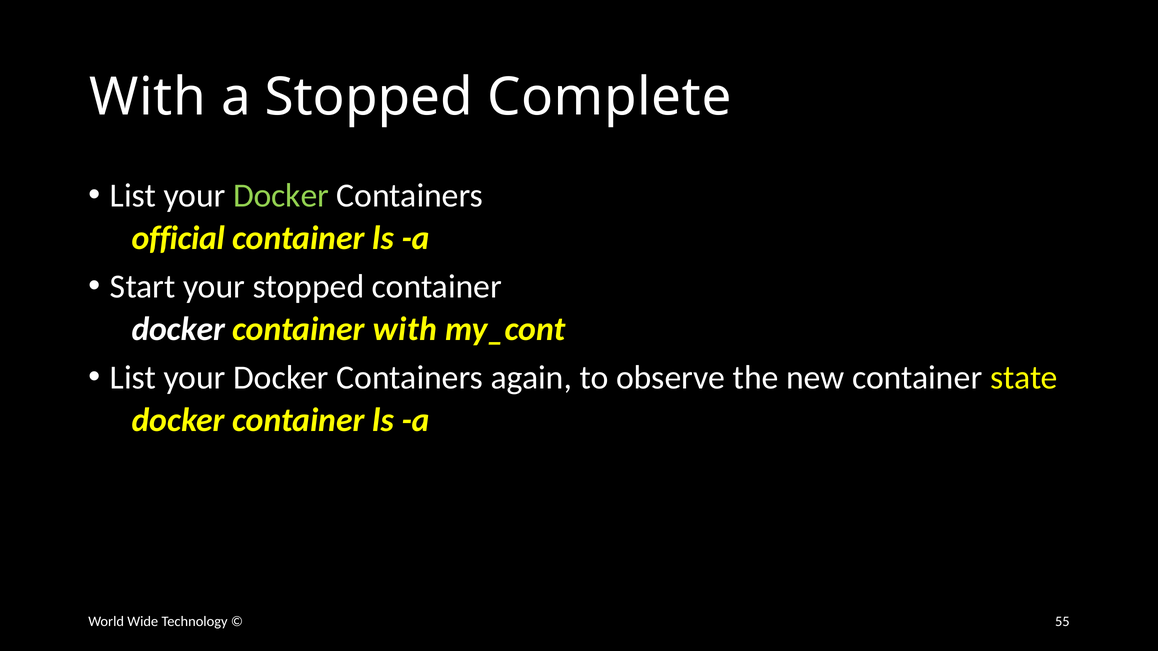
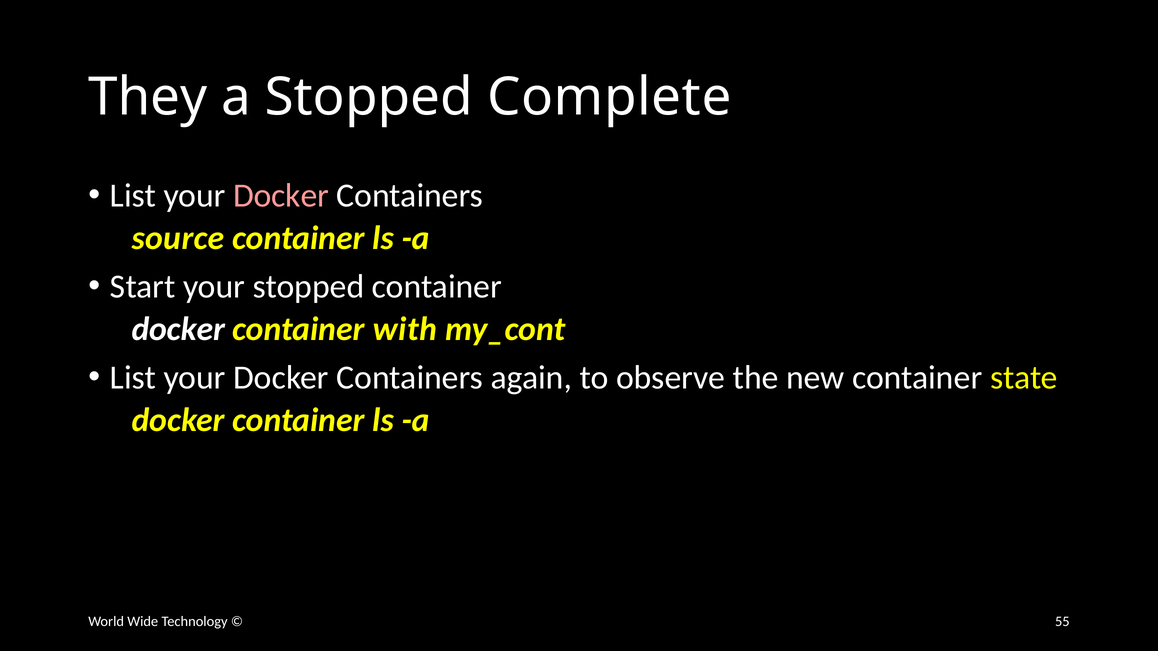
With: With -> They (148, 97)
Docker colour: light green -> pink (281, 196)
official: official -> source (178, 238)
